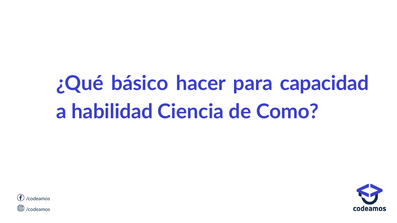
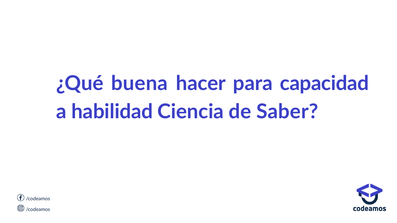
básico: básico -> buena (140, 84)
Como: Como -> Saber (287, 112)
